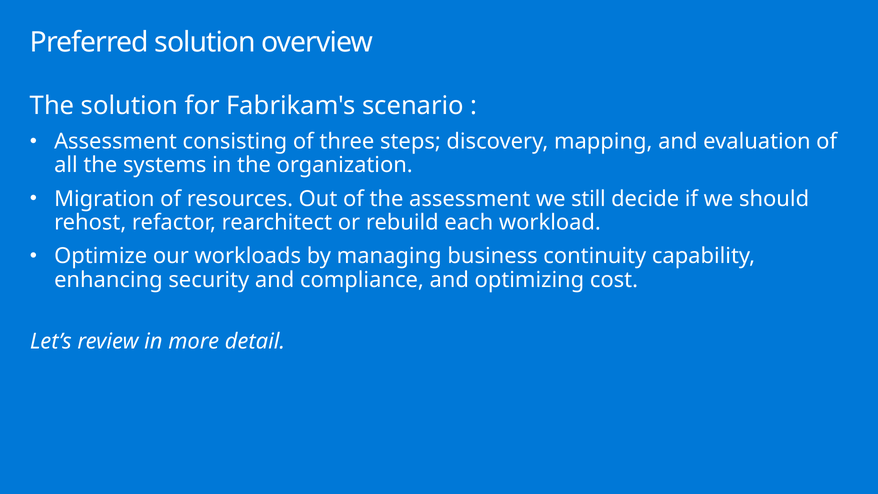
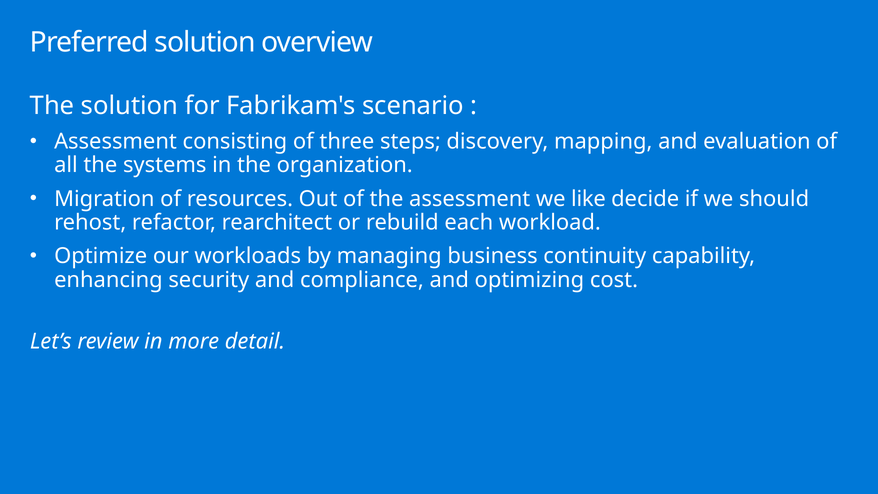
still: still -> like (588, 199)
